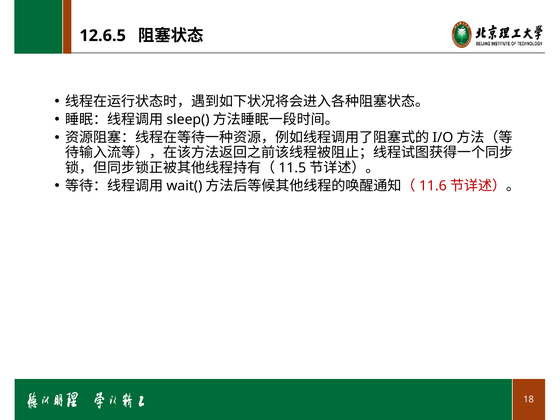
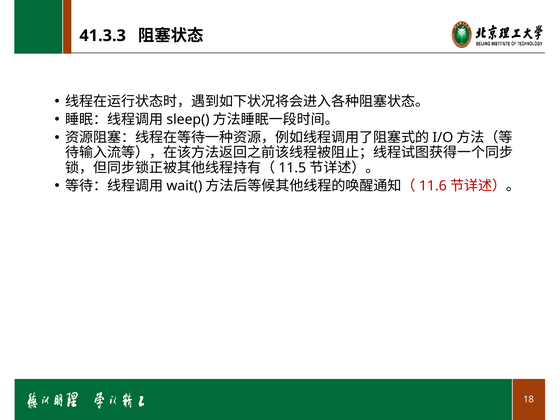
12.6.5: 12.6.5 -> 41.3.3 (103, 36)
